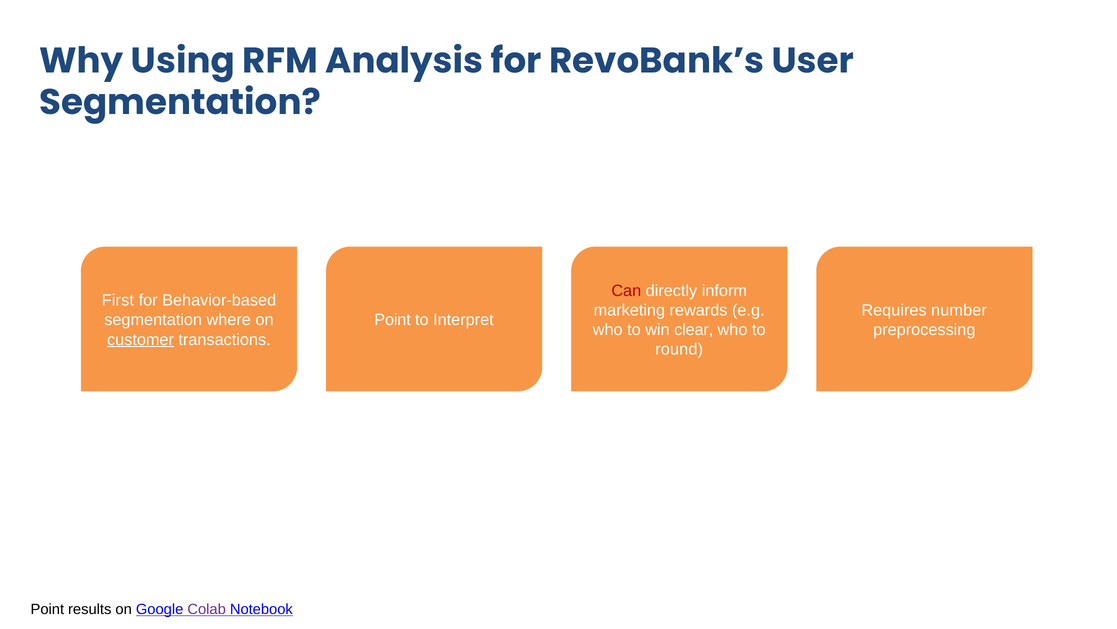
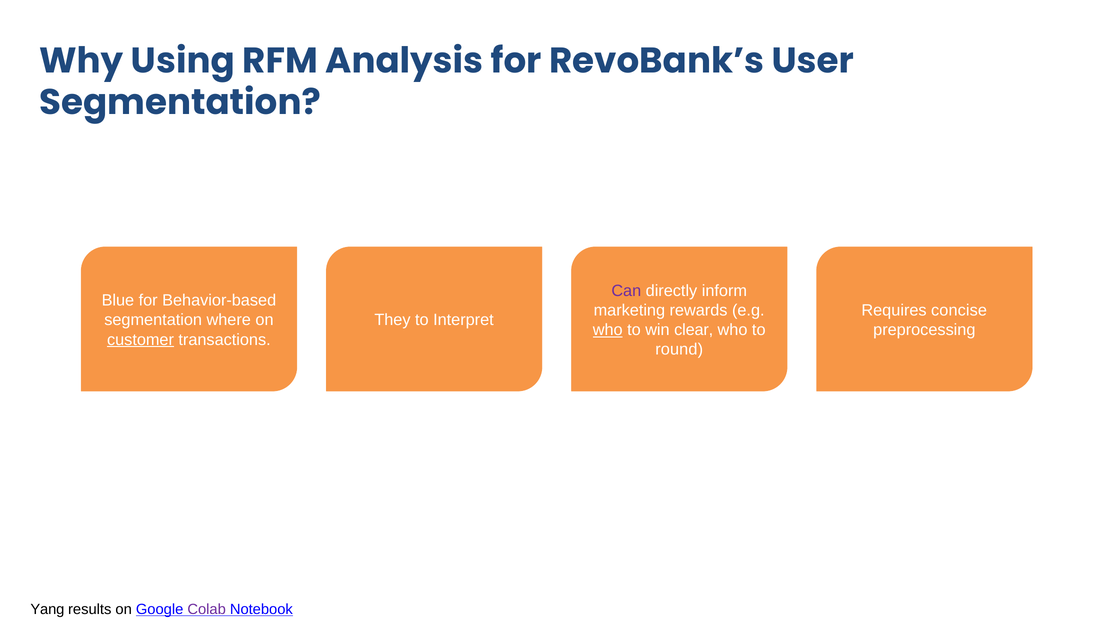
Can colour: red -> purple (626, 290)
First: First -> Blue (118, 300)
number: number -> concise (959, 310)
Point: Point -> They (392, 320)
who underline: none -> present (608, 330)
Point: Point -> Yang (47, 609)
